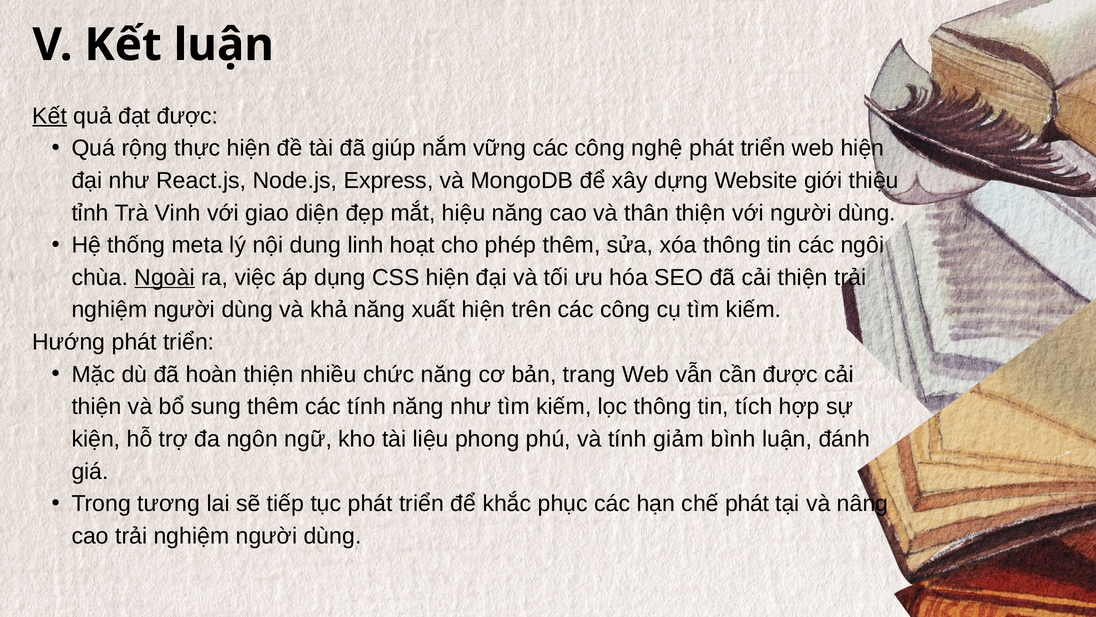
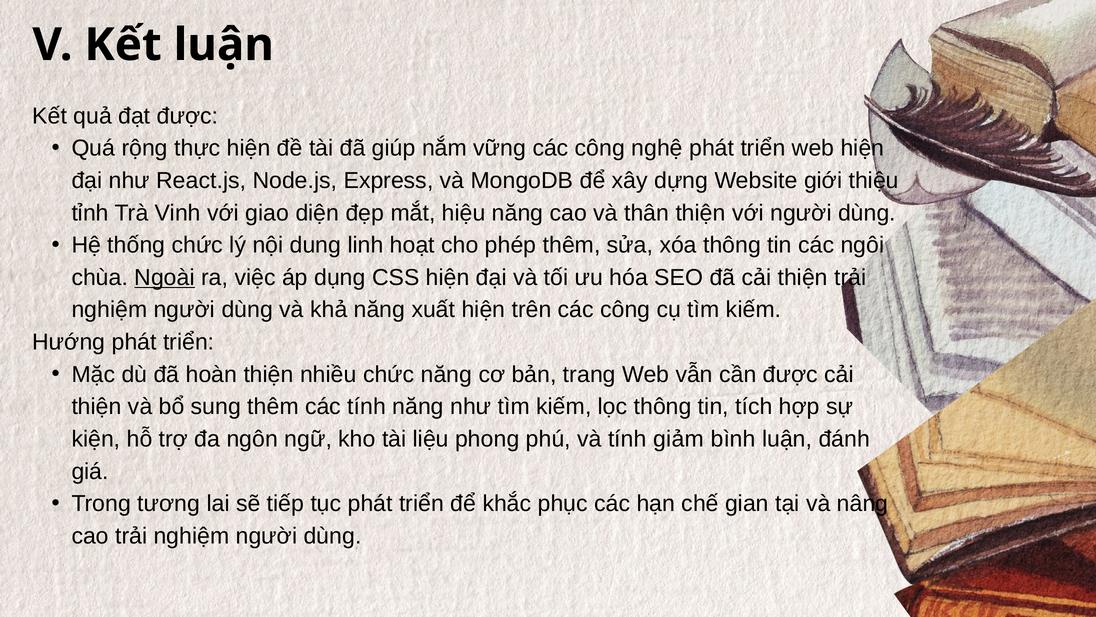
Kết underline: present -> none (50, 116)
thống meta: meta -> chức (197, 245)
chế phát: phát -> gian (747, 503)
